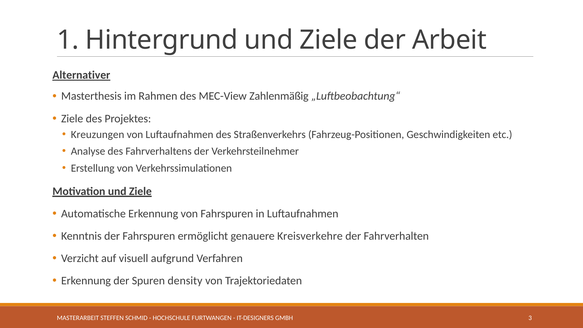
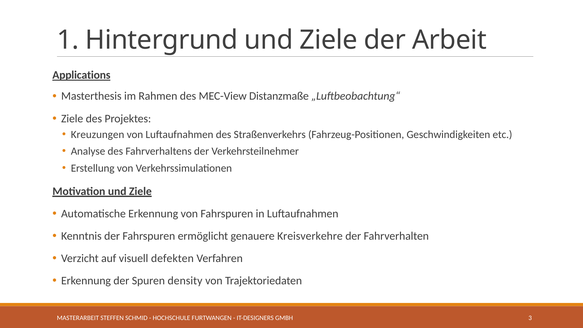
Alternativer: Alternativer -> Applications (81, 75)
Zahlenmäßig: Zahlenmäßig -> Distanzmaße (279, 96)
aufgrund: aufgrund -> defekten (172, 258)
